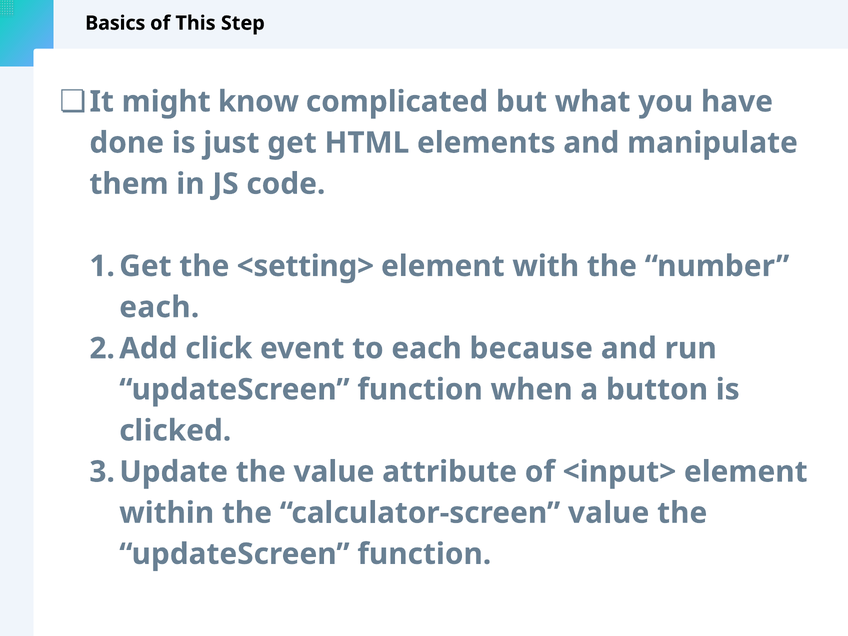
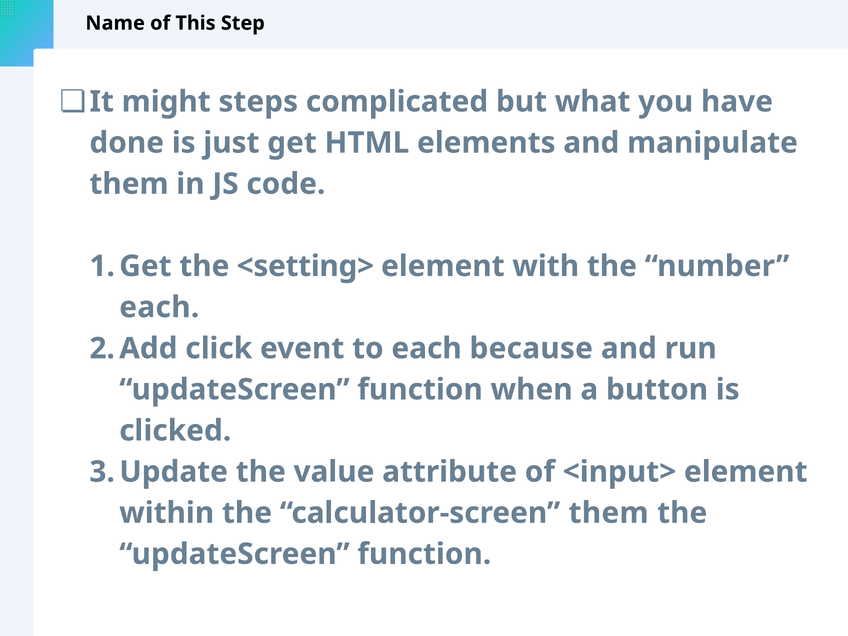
Basics: Basics -> Name (115, 23)
know: know -> steps (258, 102)
calculator-screen value: value -> them (609, 513)
